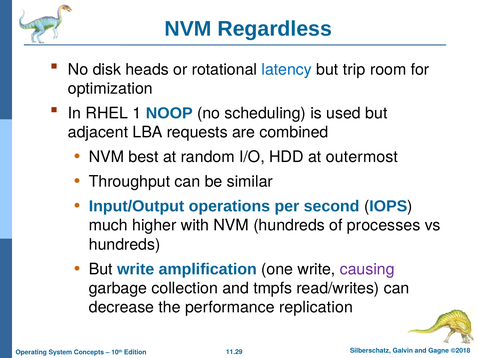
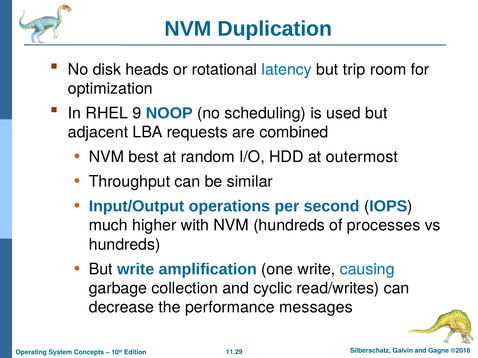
Regardless: Regardless -> Duplication (275, 29)
1: 1 -> 9 (137, 113)
causing colour: purple -> blue (367, 270)
tmpfs: tmpfs -> cyclic (273, 289)
replication: replication -> messages (316, 308)
